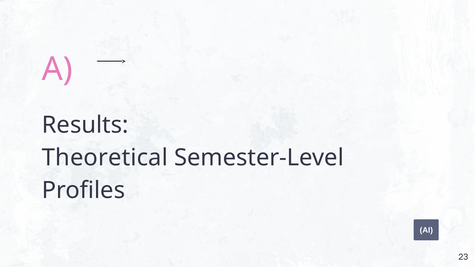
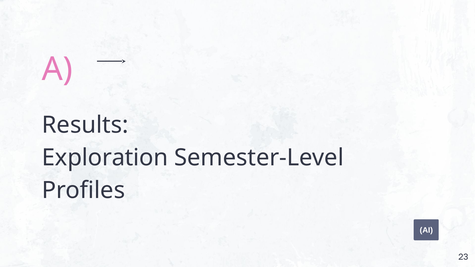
Theoretical: Theoretical -> Exploration (105, 158)
